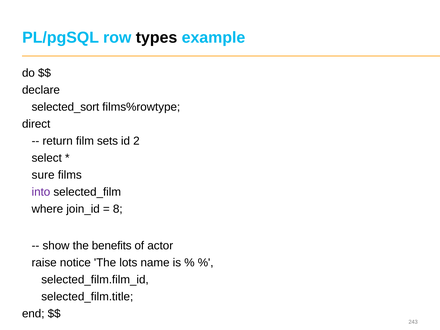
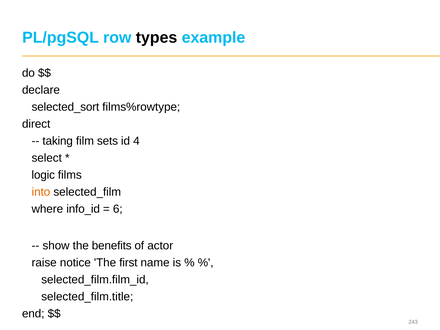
return: return -> taking (58, 141)
2: 2 -> 4 (136, 141)
sure: sure -> logic (43, 175)
into colour: purple -> orange (41, 192)
join_id: join_id -> info_id (83, 209)
8: 8 -> 6 (118, 209)
lots: lots -> first (128, 263)
